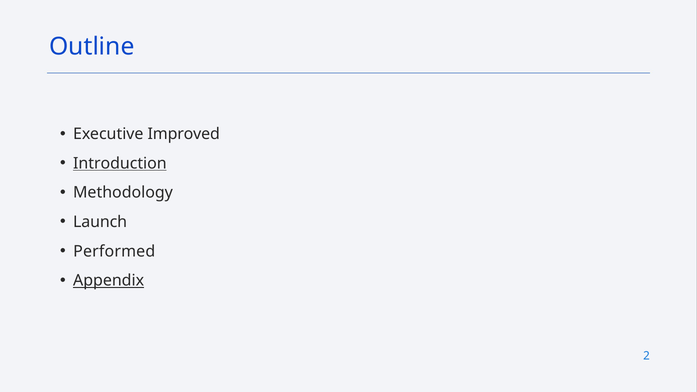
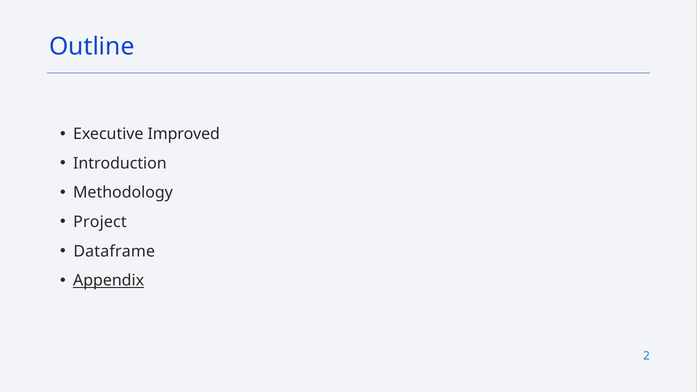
Introduction underline: present -> none (120, 163)
Launch: Launch -> Project (100, 222)
Performed: Performed -> Dataframe (114, 251)
